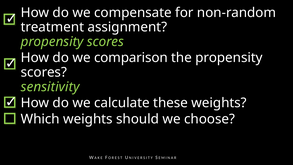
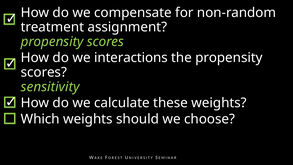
comparison: comparison -> interactions (131, 58)
